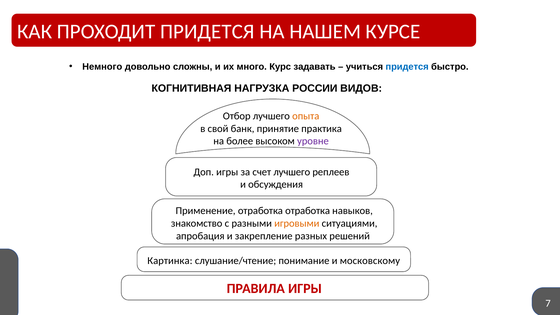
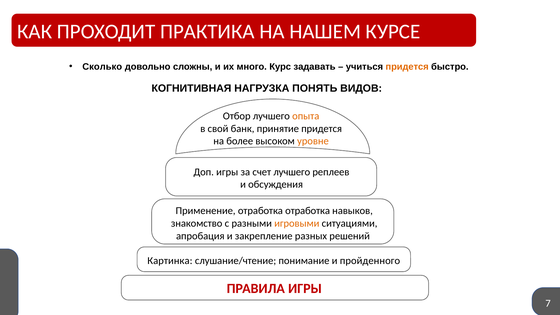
ПРОХОДИТ ПРИДЕТСЯ: ПРИДЕТСЯ -> ПРАКТИКА (207, 32)
Немного: Немного -> Сколько (102, 67)
придется colour: blue -> orange (407, 67)
РОССИИ: РОССИИ -> ПОНЯТЬ (315, 88)
принятие практика: практика -> придется (322, 129)
уровне colour: purple -> orange (313, 141)
московскому: московскому -> пройденного (370, 261)
